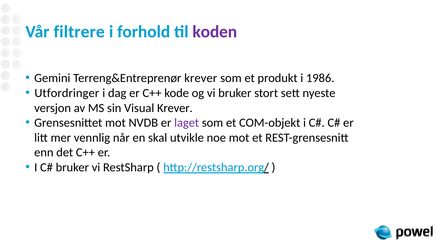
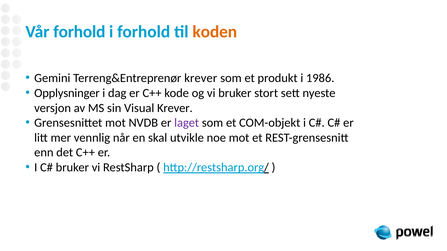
Vår filtrere: filtrere -> forhold (79, 32)
koden colour: purple -> orange (215, 32)
Utfordringer: Utfordringer -> Opplysninger (67, 93)
